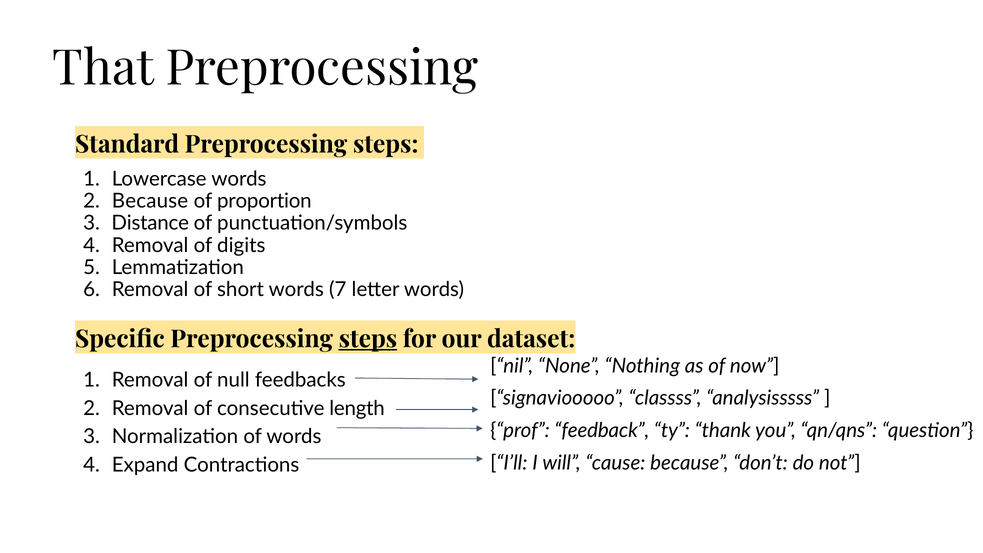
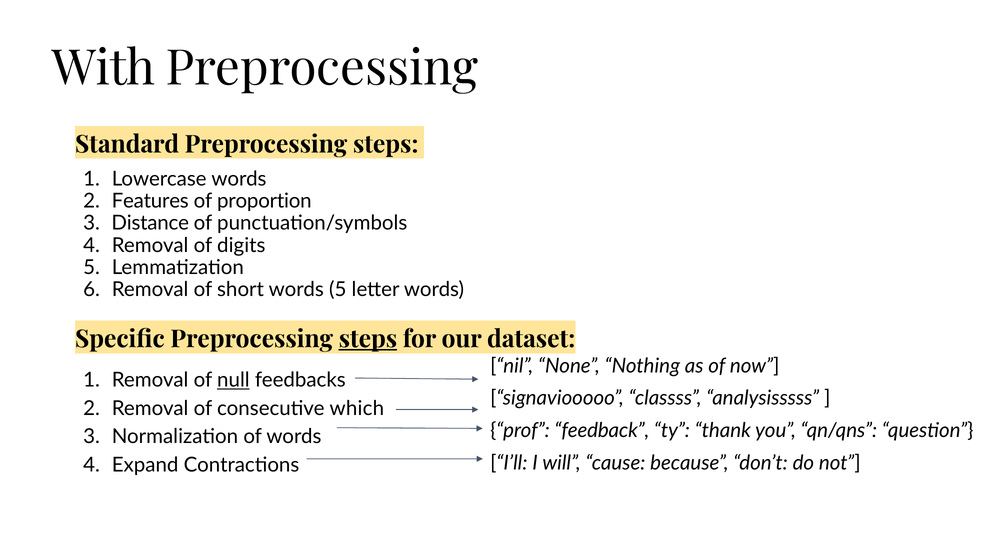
That: That -> With (103, 69)
Because: Because -> Features (150, 201)
words 7: 7 -> 5 (338, 290)
null underline: none -> present (233, 380)
length: length -> which (357, 408)
